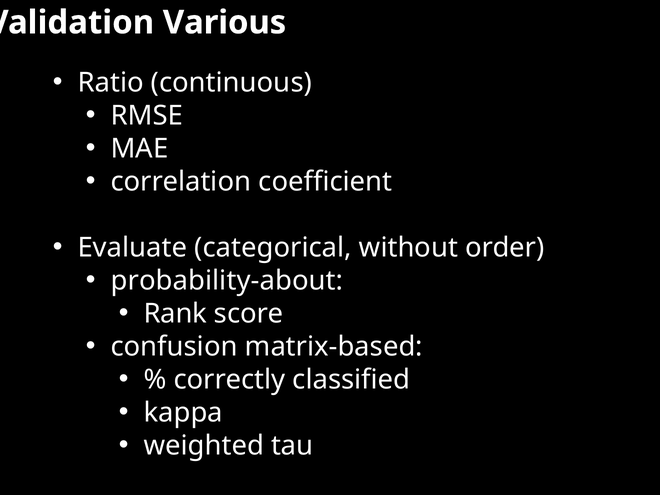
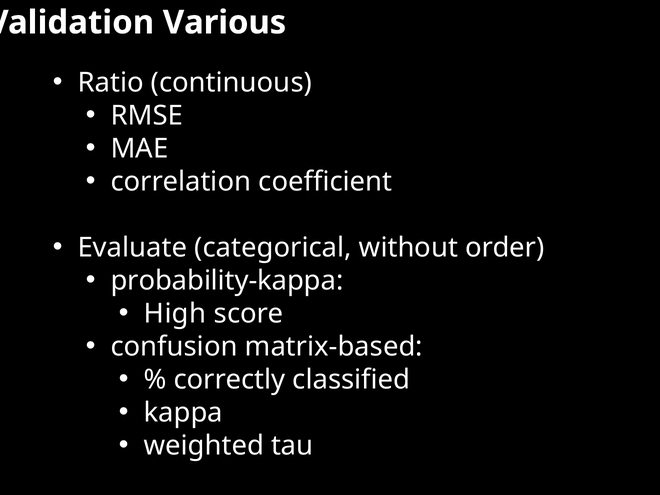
probability-about: probability-about -> probability-kappa (227, 281)
Rank: Rank -> High (175, 314)
